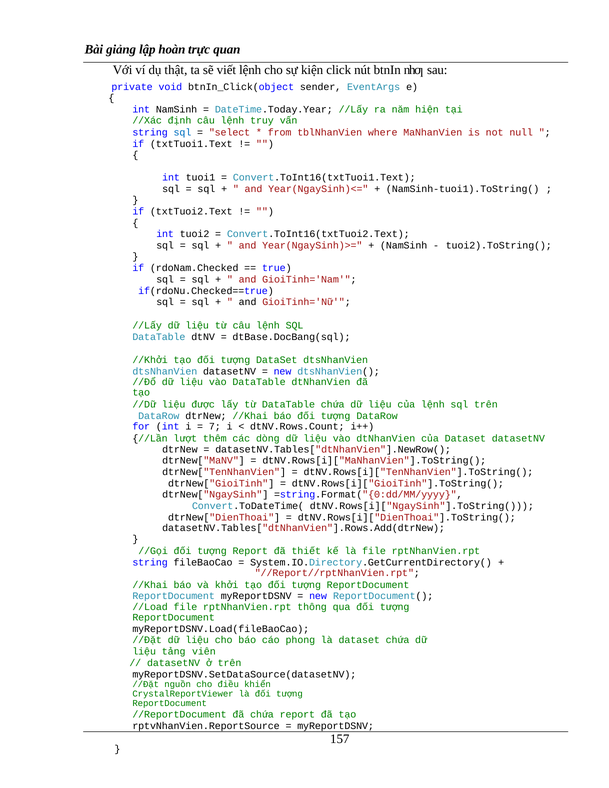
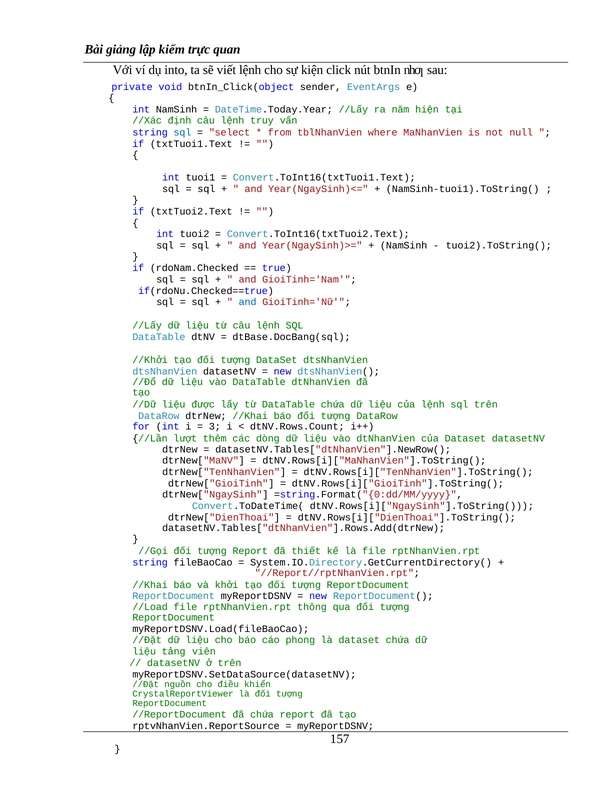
hoàn: hoàn -> kiểm (172, 50)
thật: thật -> into (176, 70)
and colour: black -> blue (248, 302)
7: 7 -> 3 (215, 427)
